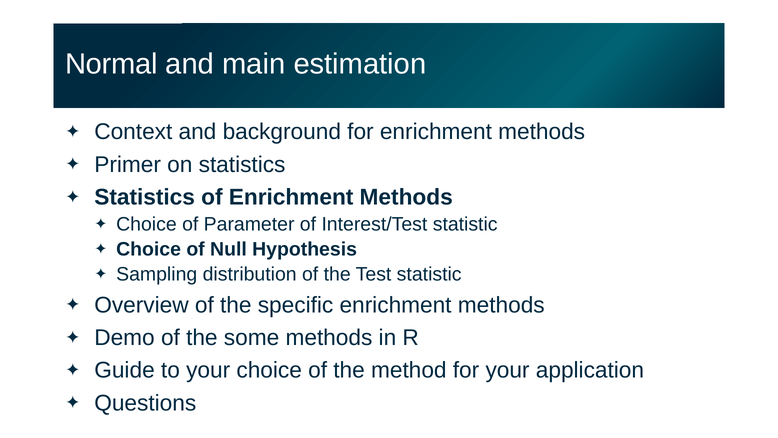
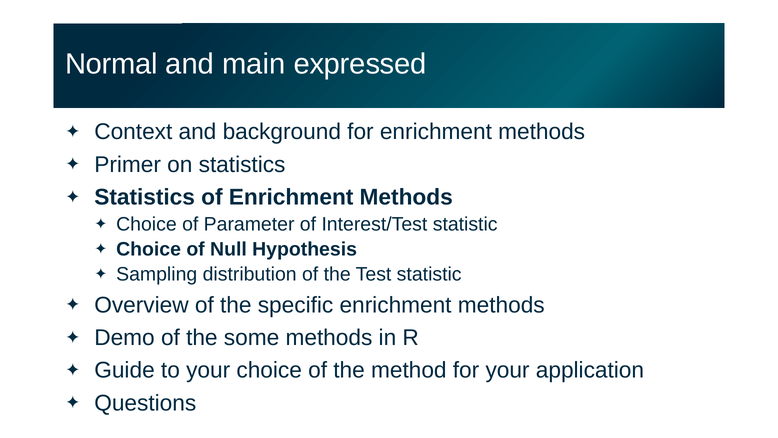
estimation: estimation -> expressed (360, 64)
